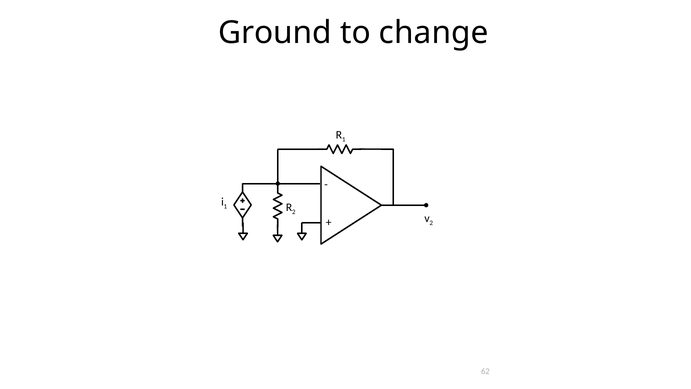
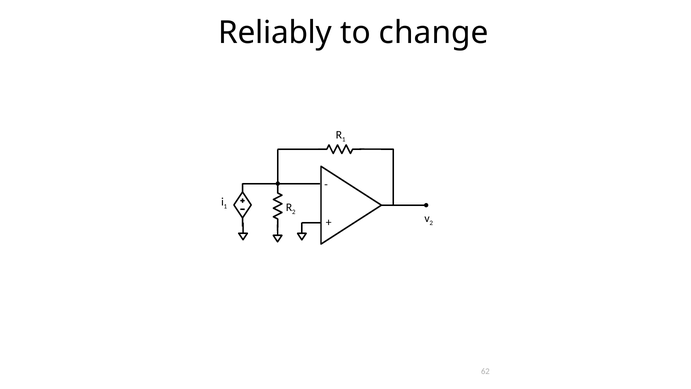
Ground: Ground -> Reliably (275, 33)
